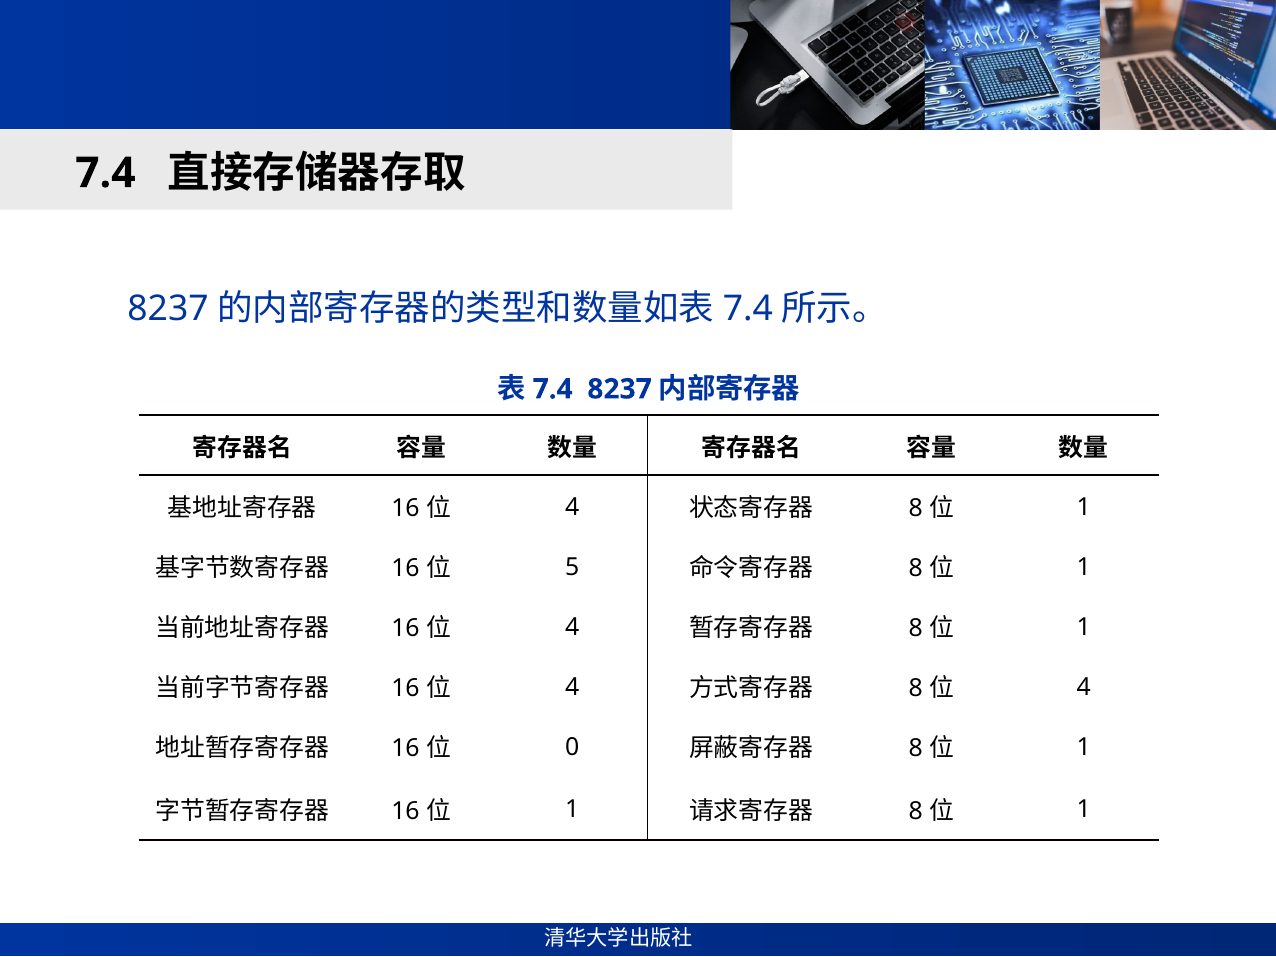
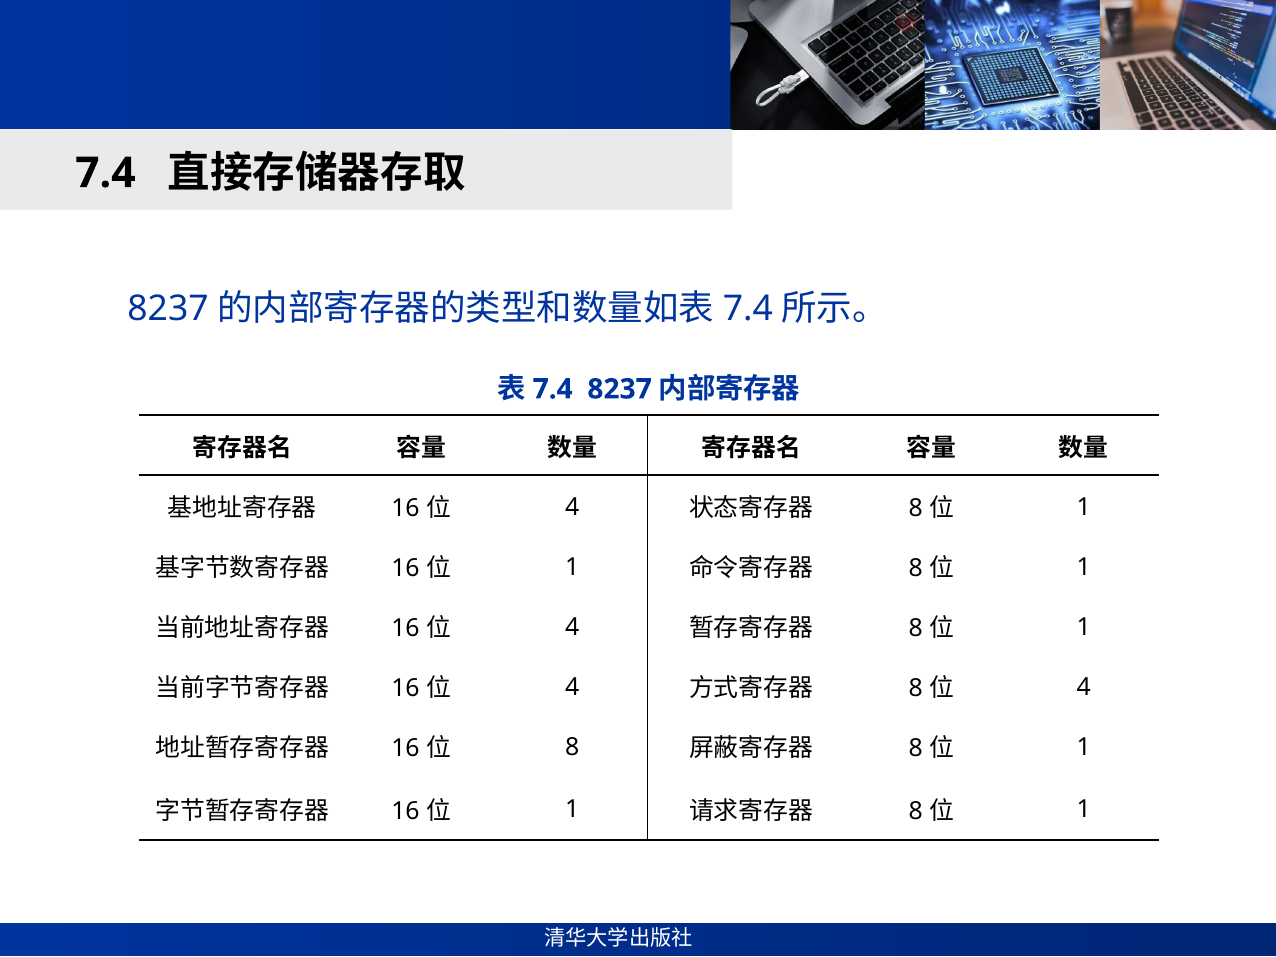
5: 5 -> 1 (572, 567)
0: 0 -> 8 (572, 747)
